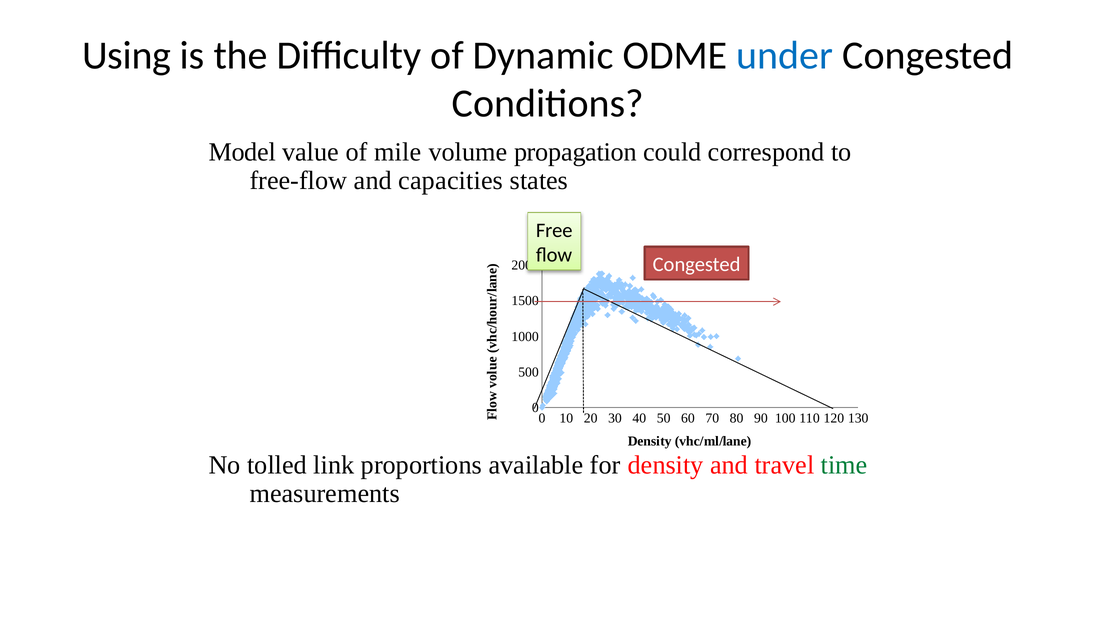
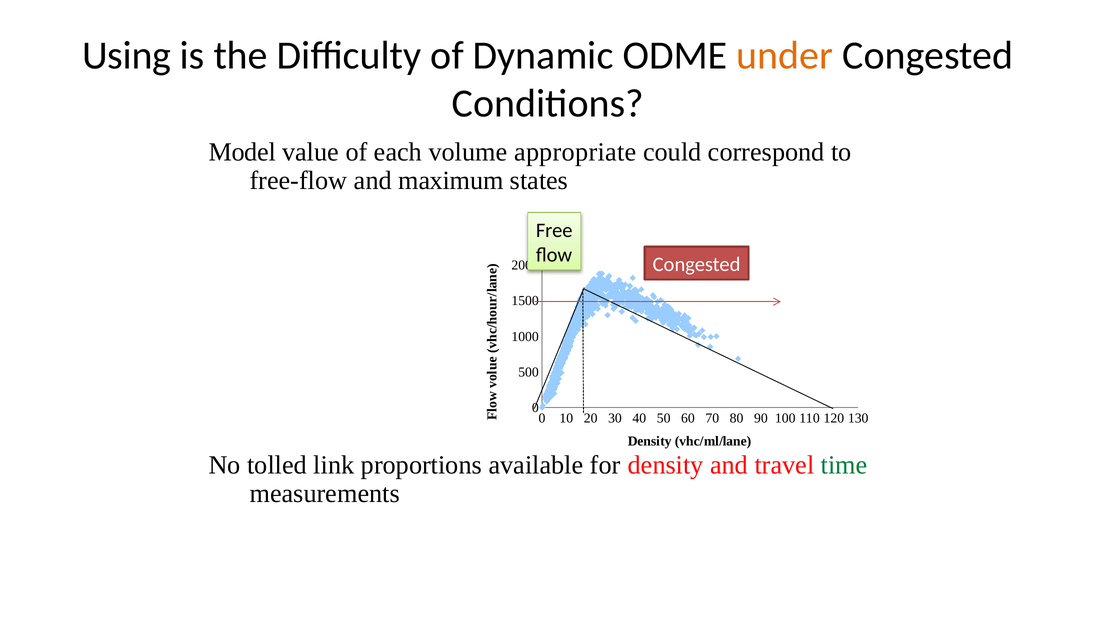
under colour: blue -> orange (785, 56)
mile: mile -> each (398, 152)
propagation: propagation -> appropriate (575, 152)
capacities: capacities -> maximum (451, 180)
